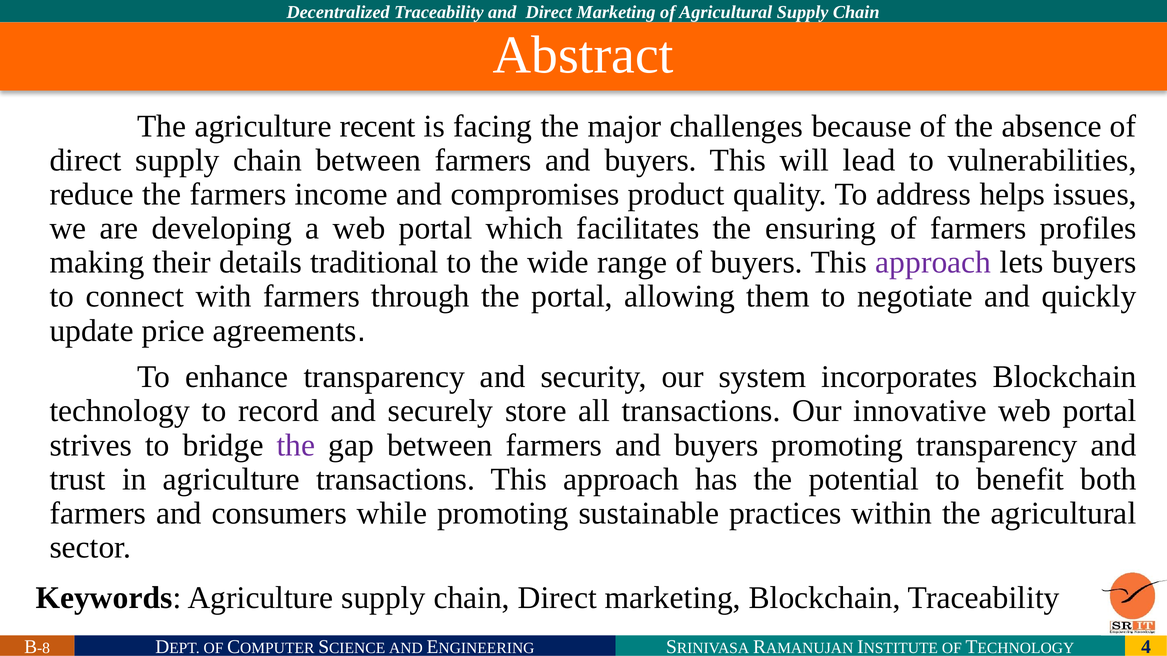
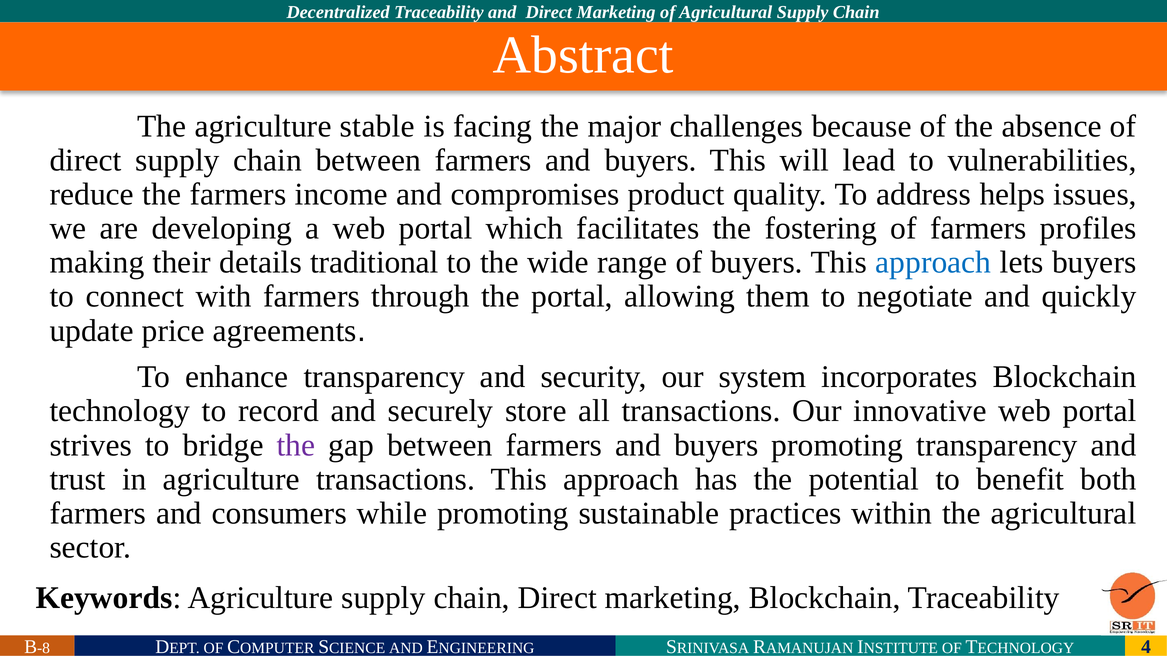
recent: recent -> stable (377, 126)
ensuring: ensuring -> fostering (821, 229)
approach colour: purple -> blue (933, 263)
